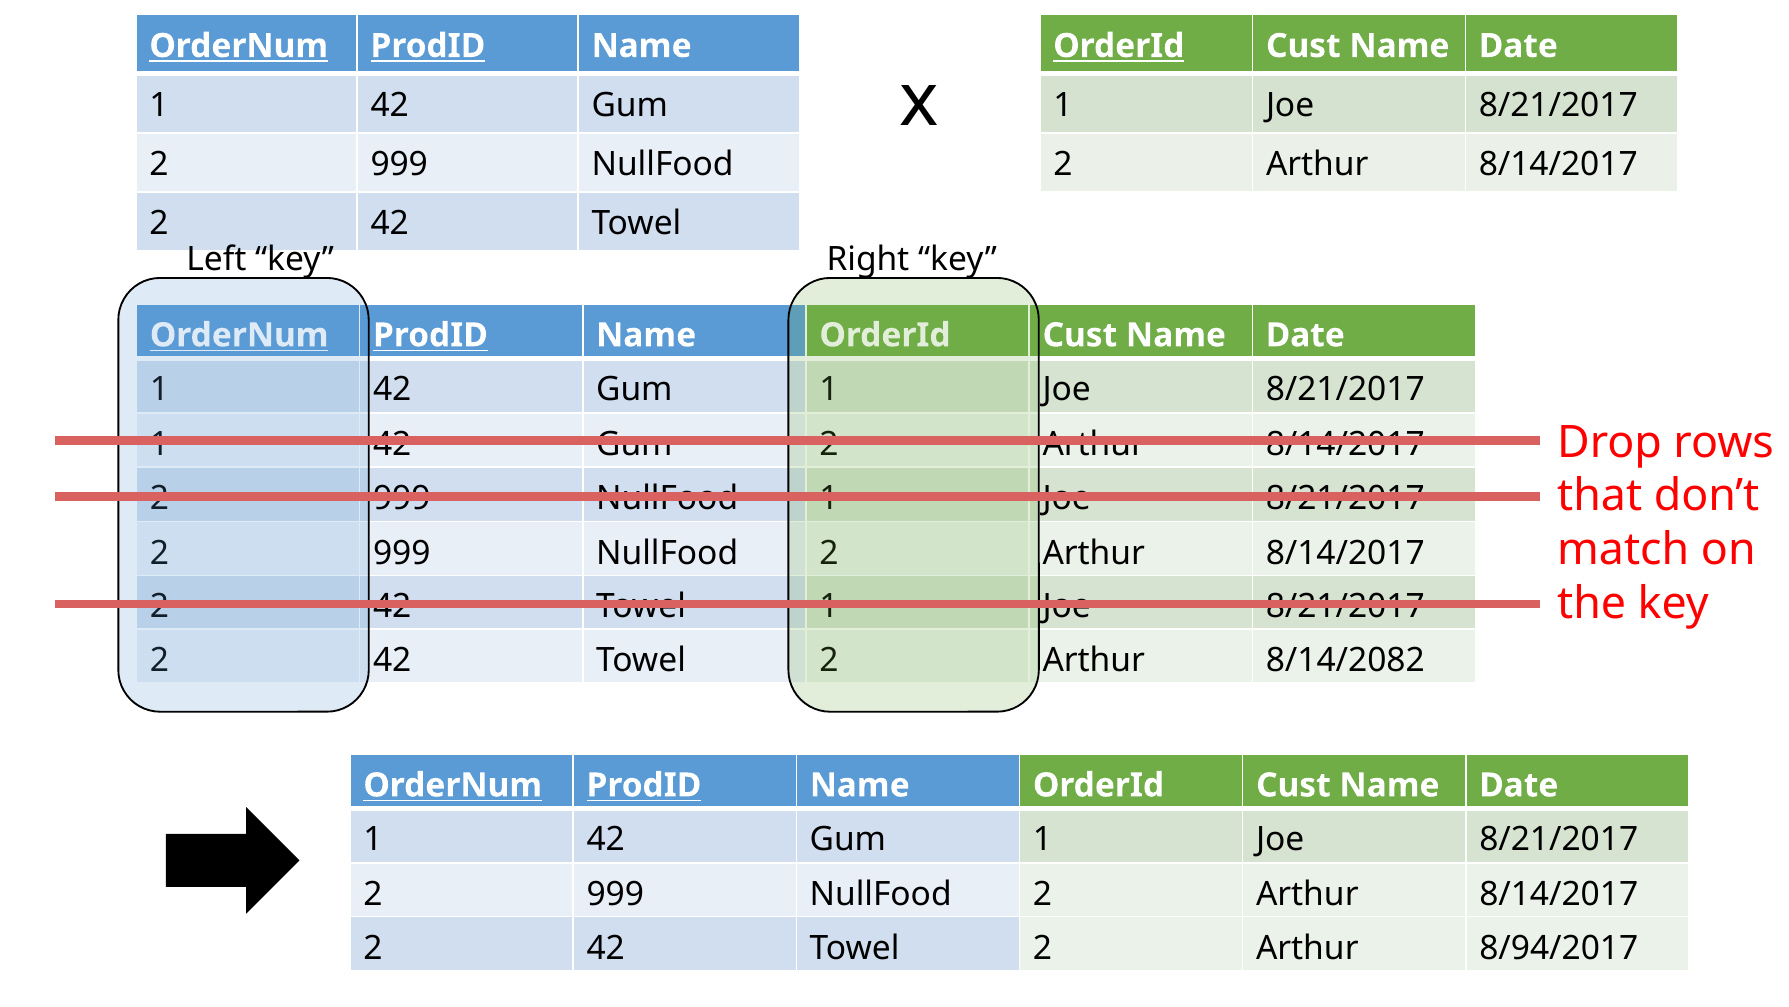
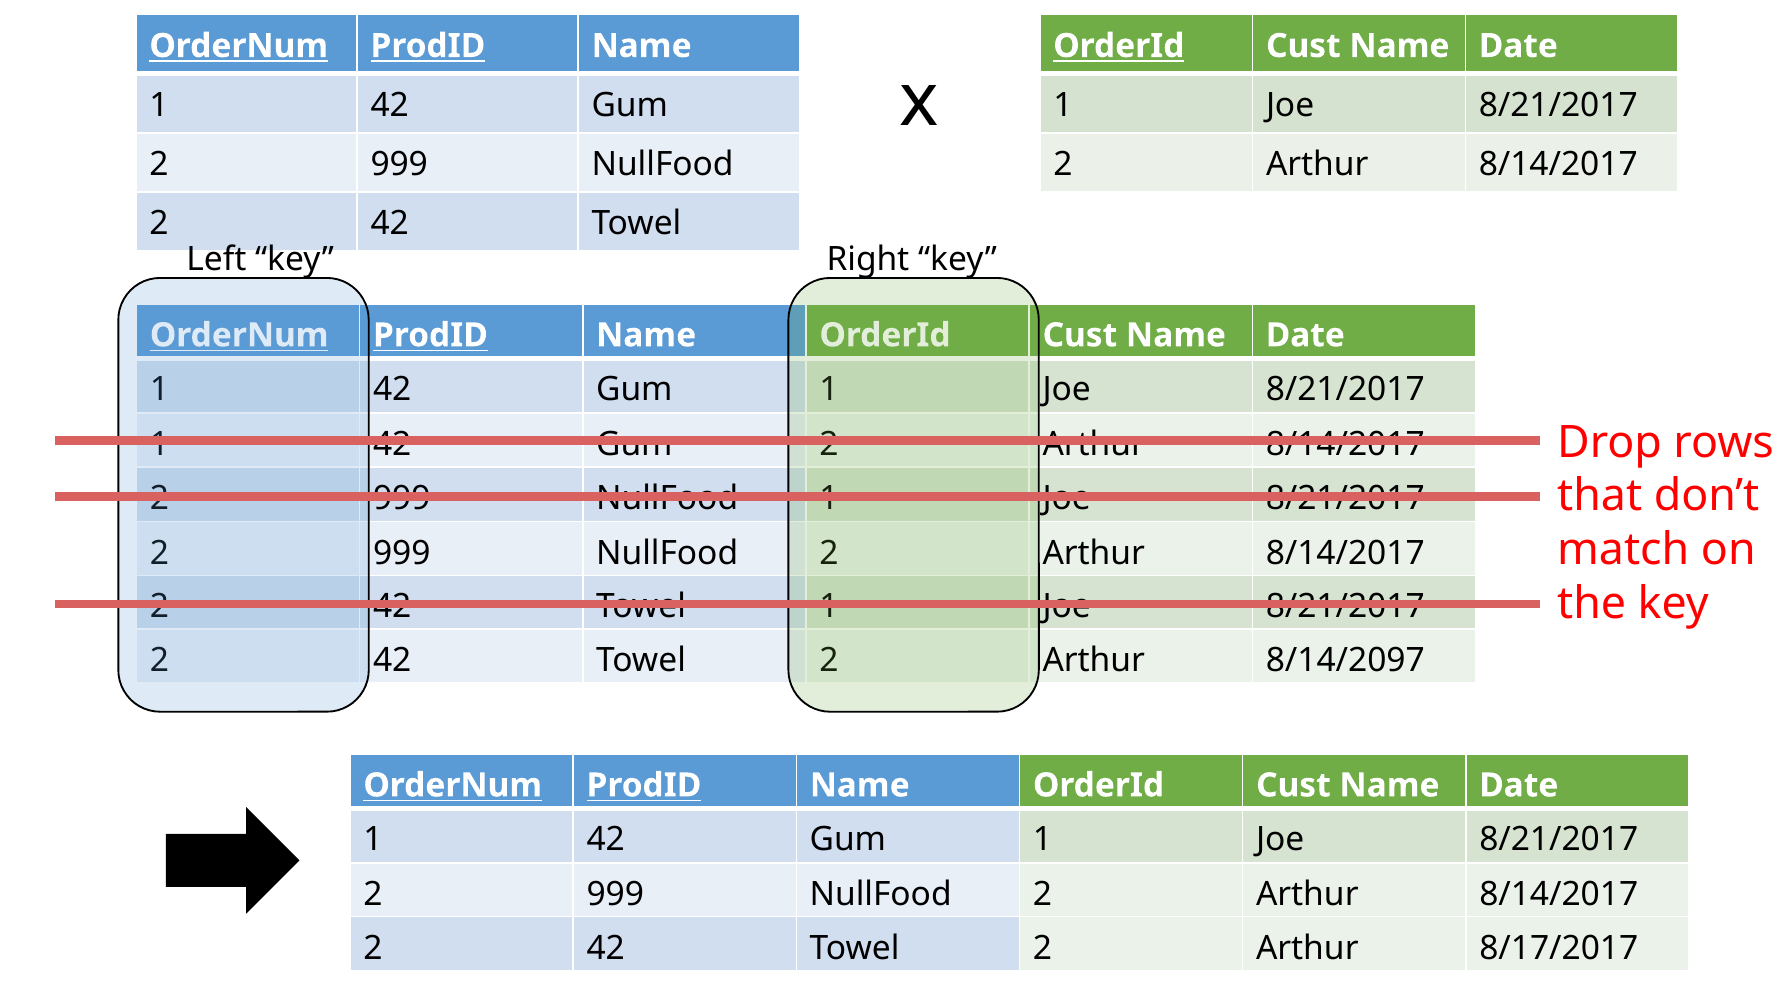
8/14/2082: 8/14/2082 -> 8/14/2097 (1345, 660)
8/94/2017: 8/94/2017 -> 8/17/2017 (1559, 947)
